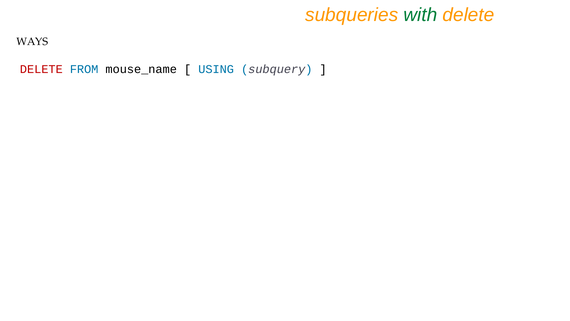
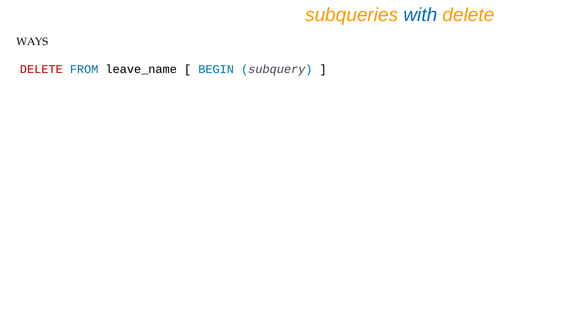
with colour: green -> blue (420, 15)
mouse_name: mouse_name -> leave_name (141, 69)
USING: USING -> BEGIN (216, 69)
